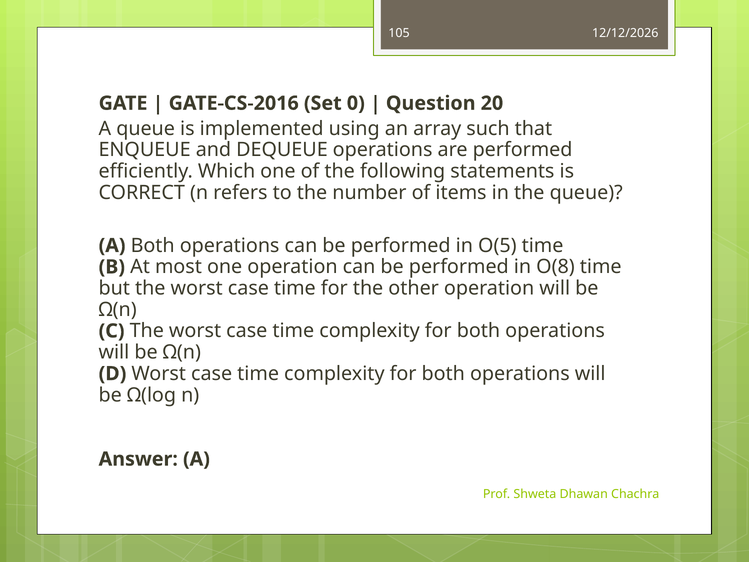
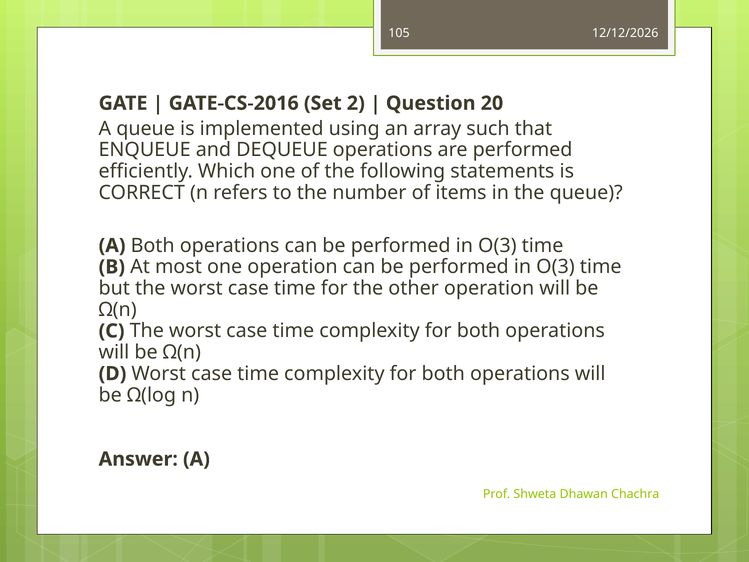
0: 0 -> 2 (356, 103)
O(5: O(5 -> O(3 (497, 245)
O(8: O(8 -> O(3 (555, 267)
